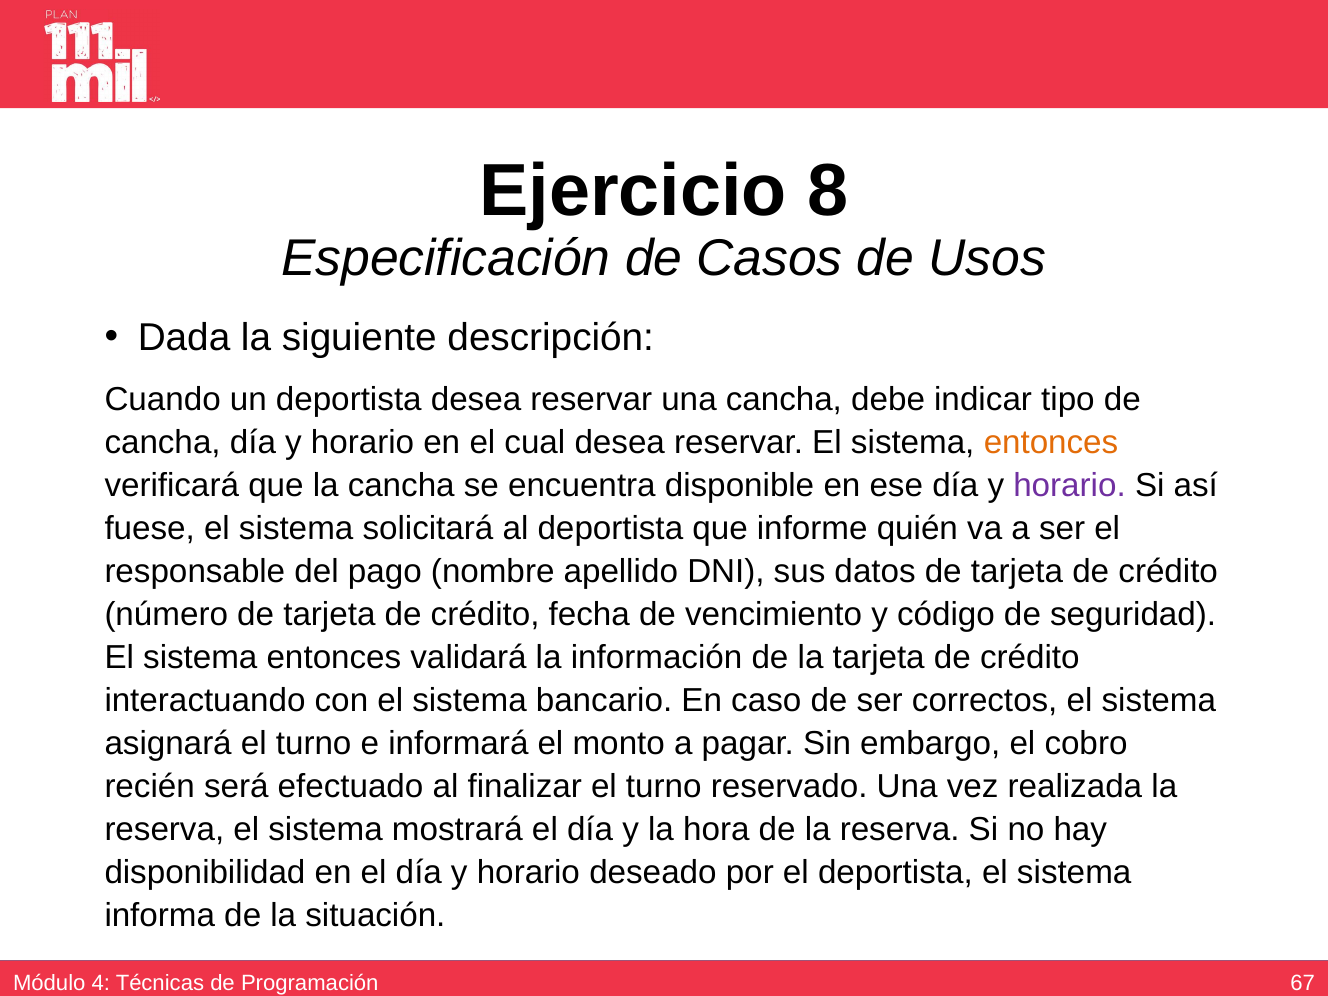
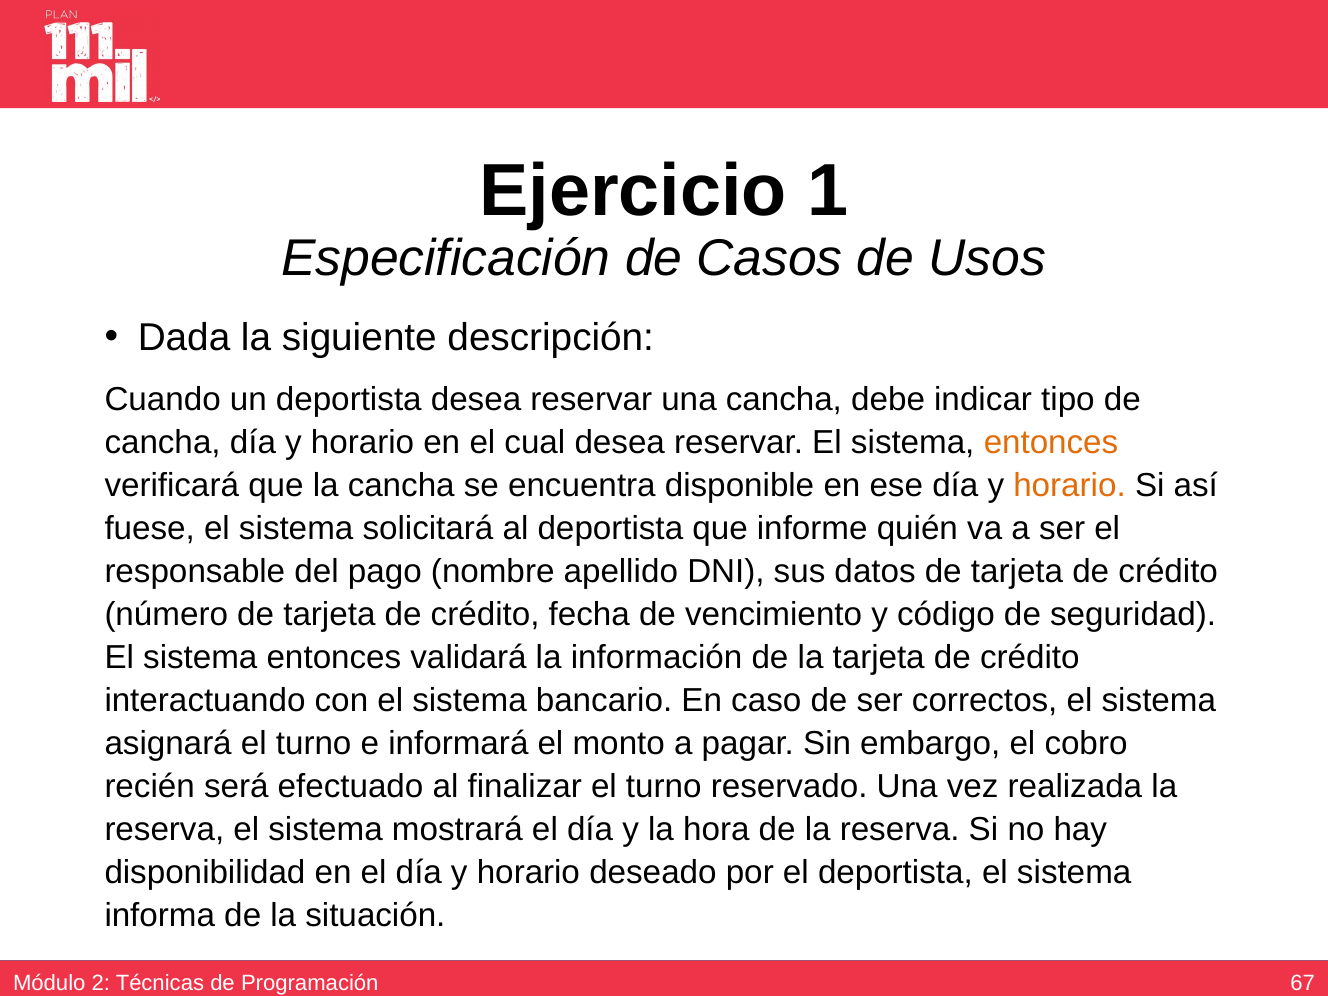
8: 8 -> 1 (828, 191)
horario colour: purple -> orange (1070, 486)
4: 4 -> 2 (101, 983)
